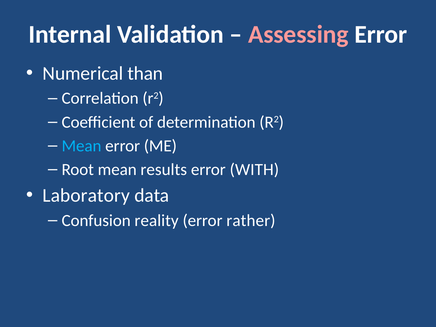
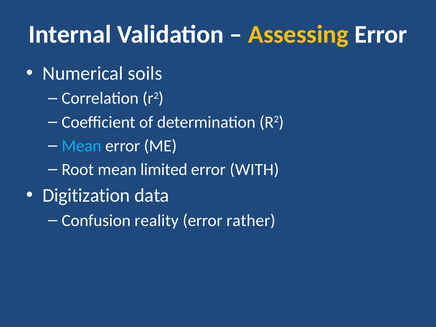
Assessing colour: pink -> yellow (298, 34)
than: than -> soils (145, 73)
results: results -> limited (164, 170)
Laboratory: Laboratory -> Digitization (86, 195)
